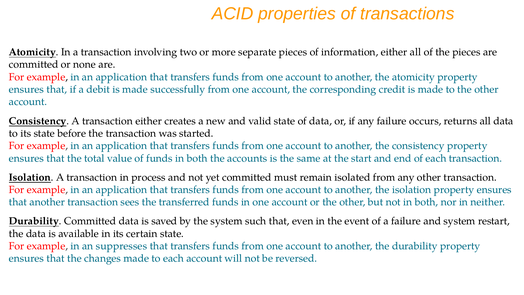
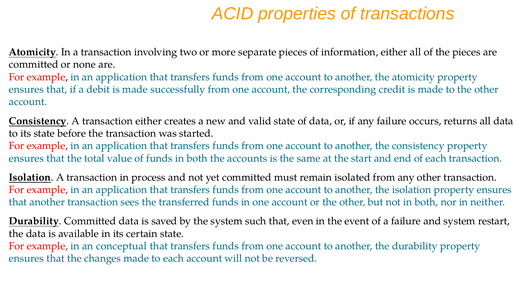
suppresses: suppresses -> conceptual (121, 246)
